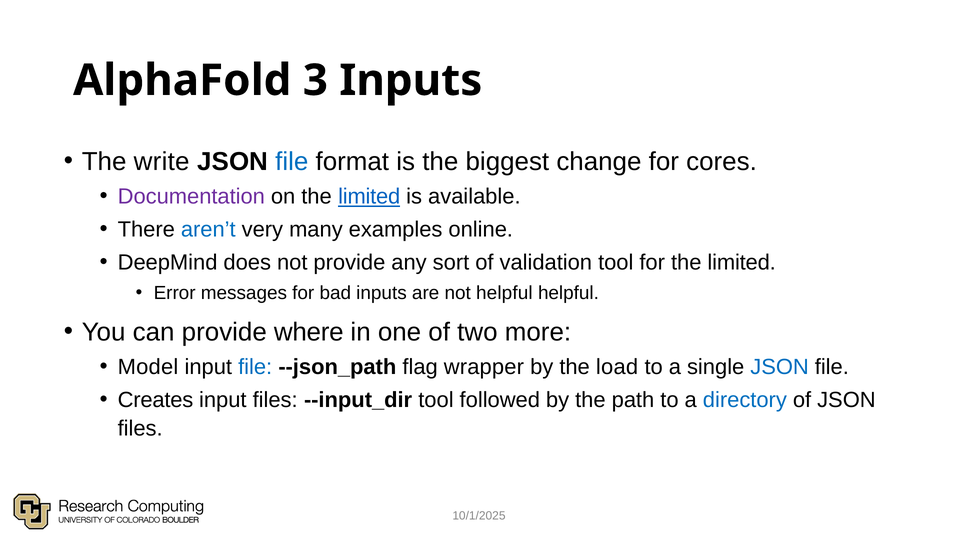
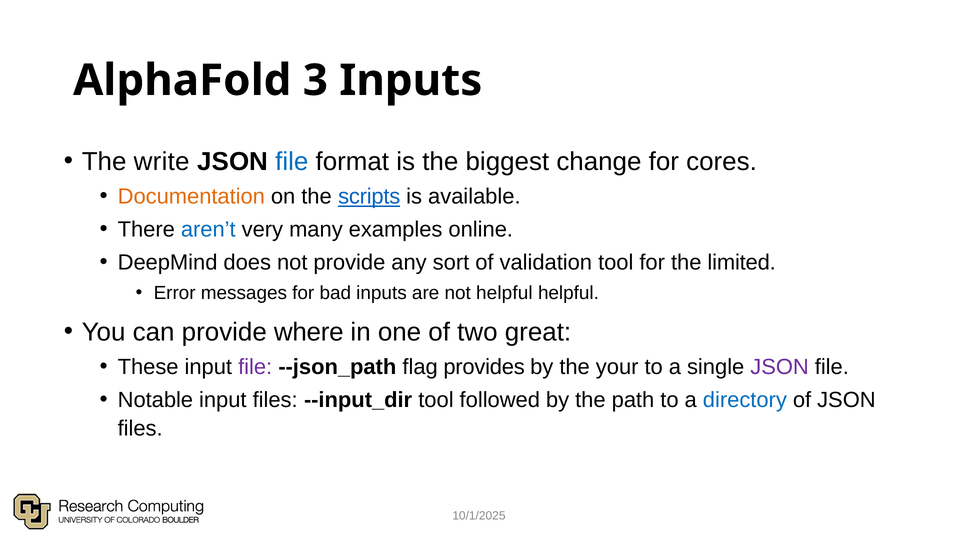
Documentation colour: purple -> orange (191, 197)
on the limited: limited -> scripts (369, 197)
more: more -> great (538, 332)
Model: Model -> These (148, 367)
file colour: blue -> purple (255, 367)
wrapper: wrapper -> provides (484, 367)
load: load -> your (617, 367)
JSON colour: blue -> purple (780, 367)
Creates: Creates -> Notable (155, 400)
